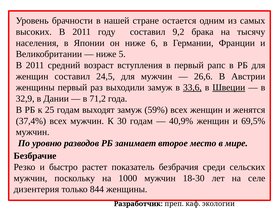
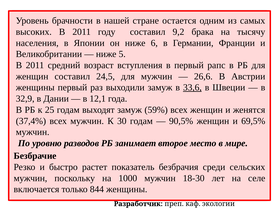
Швеции underline: present -> none (229, 88)
71,2: 71,2 -> 12,1 (98, 99)
40,9%: 40,9% -> 90,5% (181, 121)
дизентерия: дизентерия -> включается (36, 190)
